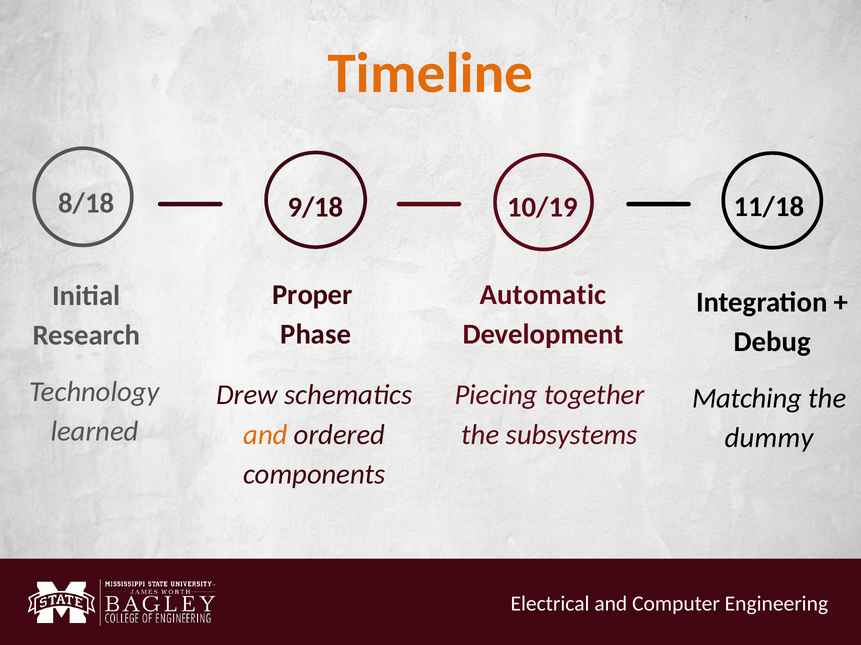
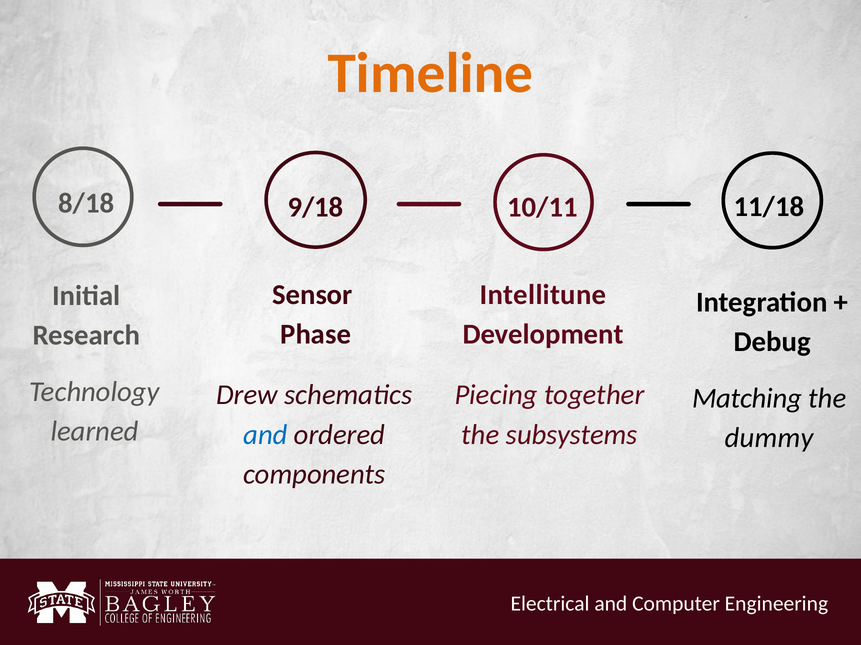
10/19: 10/19 -> 10/11 (542, 208)
Proper: Proper -> Sensor (312, 295)
Automatic: Automatic -> Intellitune (543, 295)
and colour: orange -> blue (265, 435)
